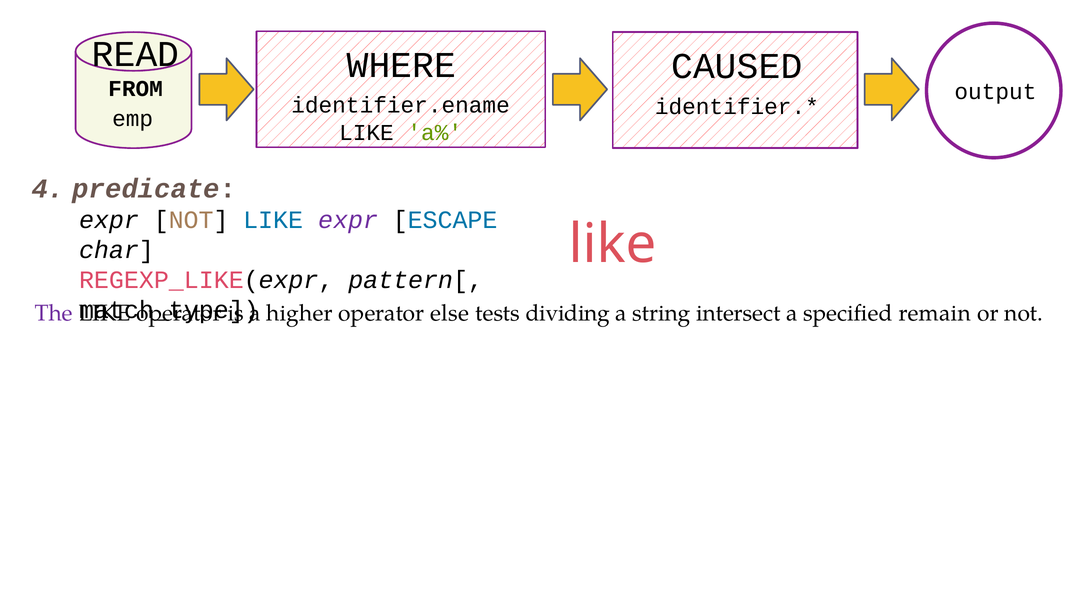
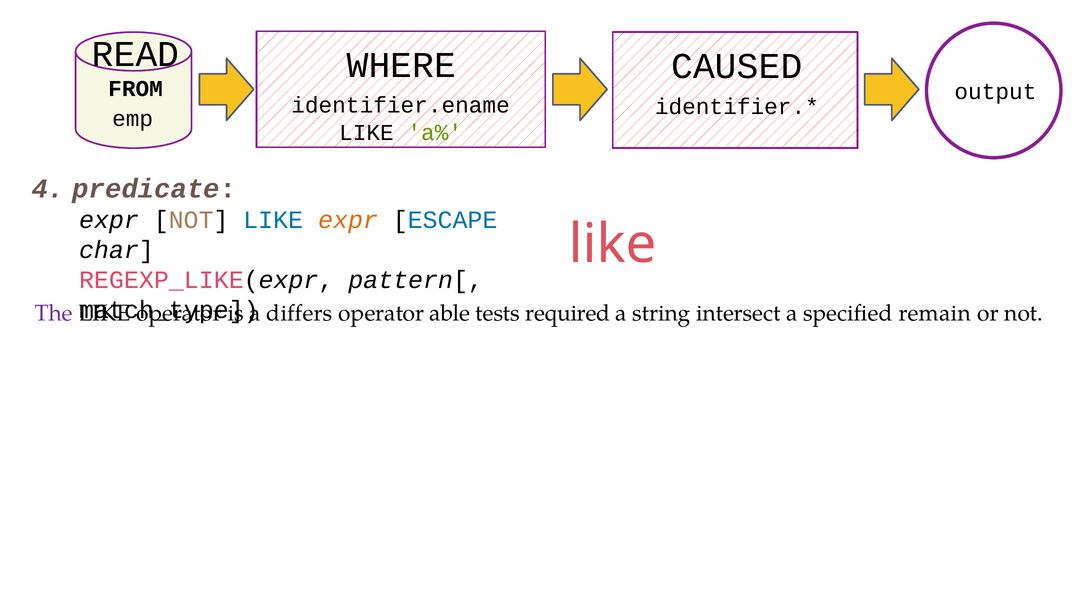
expr colour: purple -> orange (348, 220)
higher: higher -> differs (299, 313)
else: else -> able (450, 313)
dividing: dividing -> required (568, 313)
